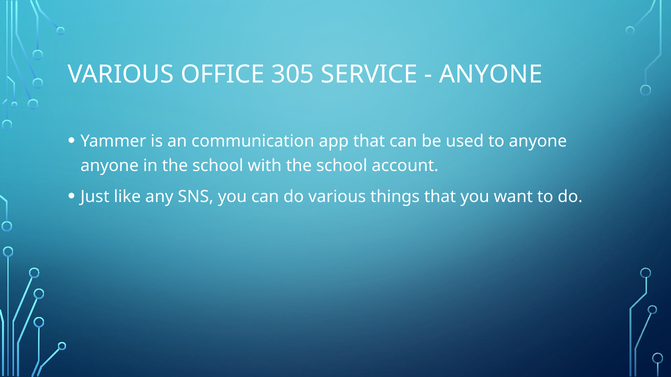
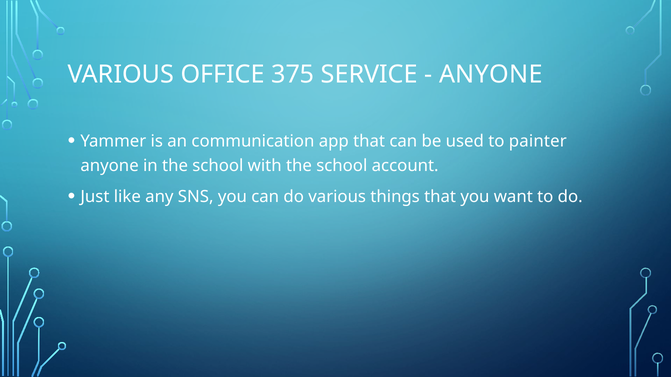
305: 305 -> 375 (293, 75)
to anyone: anyone -> painter (538, 142)
